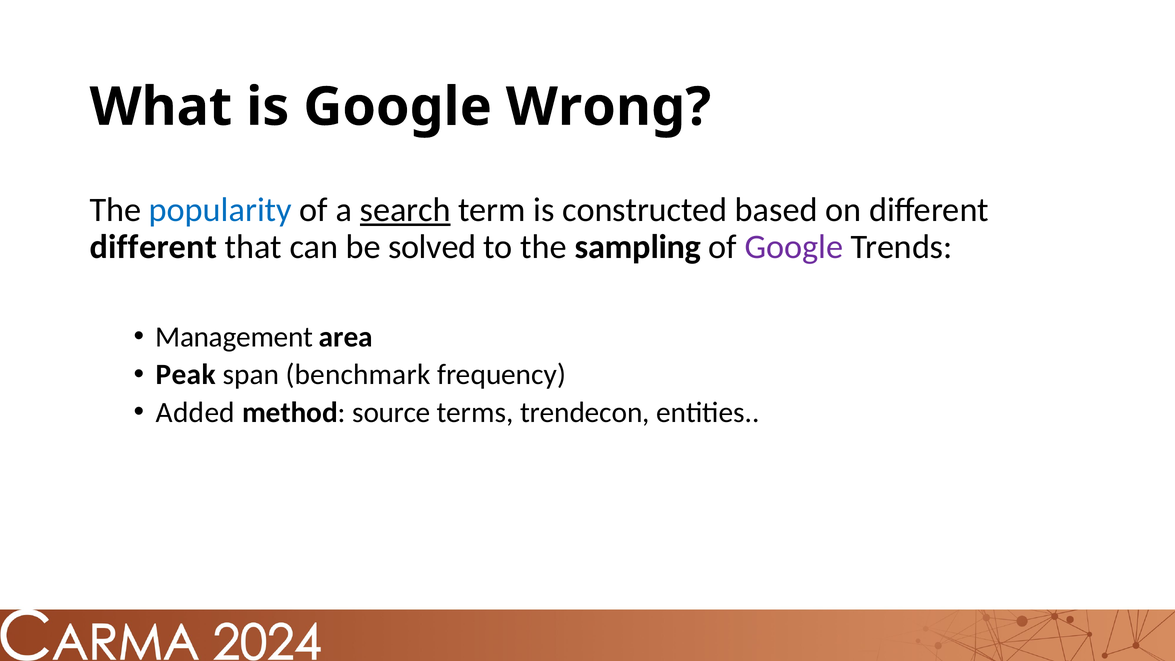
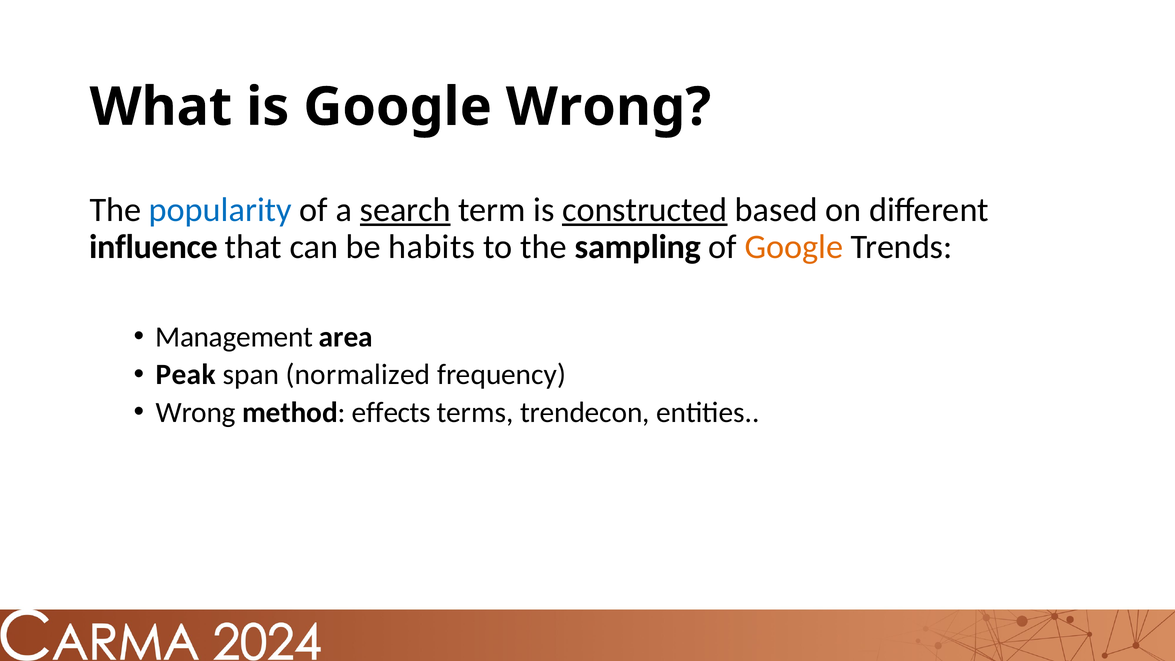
constructed underline: none -> present (645, 210)
different: different -> influence (154, 247)
solved: solved -> habits (432, 247)
Google colour: purple -> orange (794, 247)
benchmark: benchmark -> normalized (358, 375)
Added: Added -> Wrong (196, 412)
source: source -> effects (391, 412)
